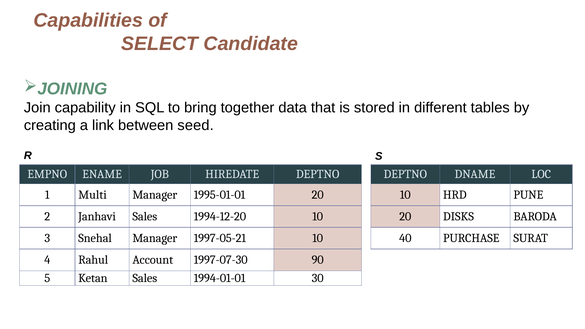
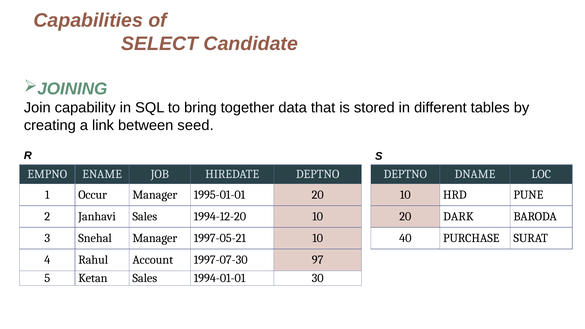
Multi: Multi -> Occur (93, 195)
DISKS: DISKS -> DARK (458, 216)
90: 90 -> 97 (318, 260)
